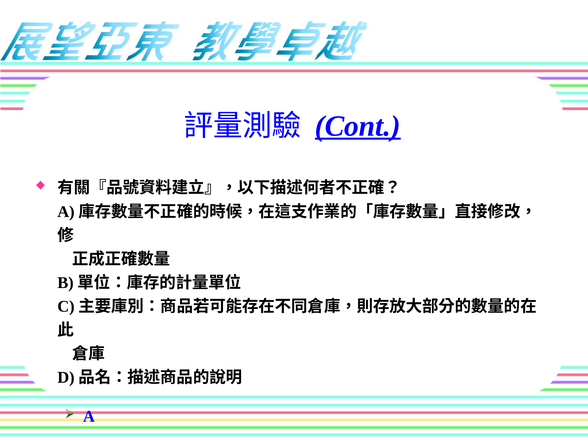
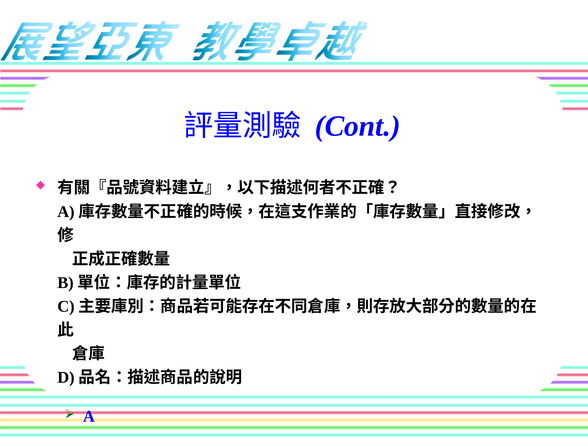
Cont underline: present -> none (358, 126)
